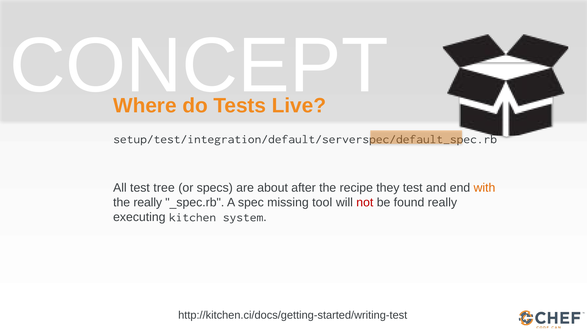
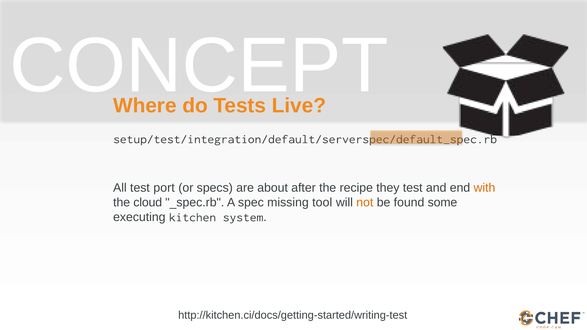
tree: tree -> port (164, 188)
the really: really -> cloud (148, 203)
not colour: red -> orange (365, 203)
found really: really -> some (442, 203)
